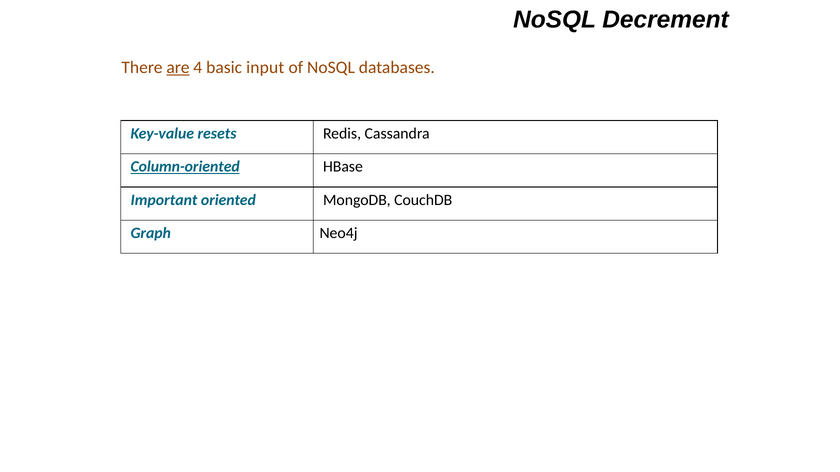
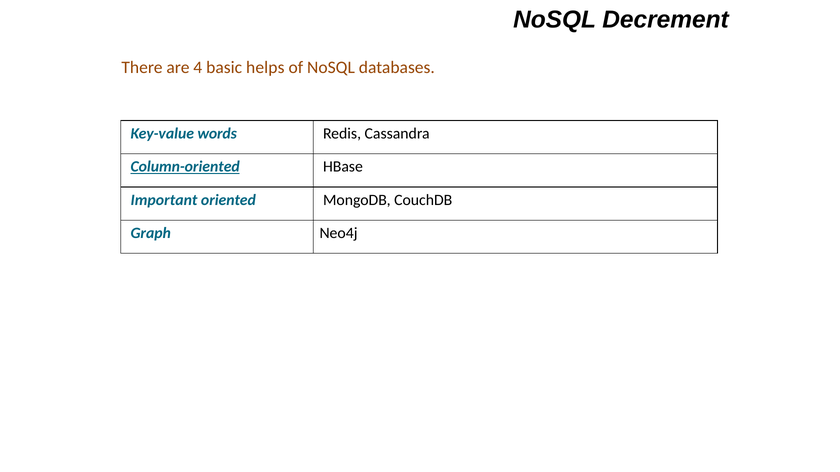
are underline: present -> none (178, 67)
input: input -> helps (265, 67)
resets: resets -> words (217, 134)
